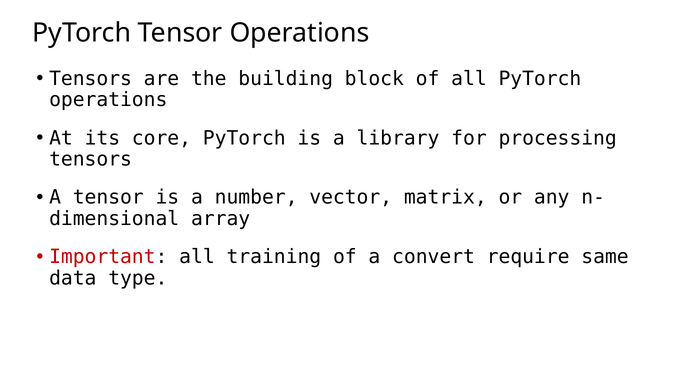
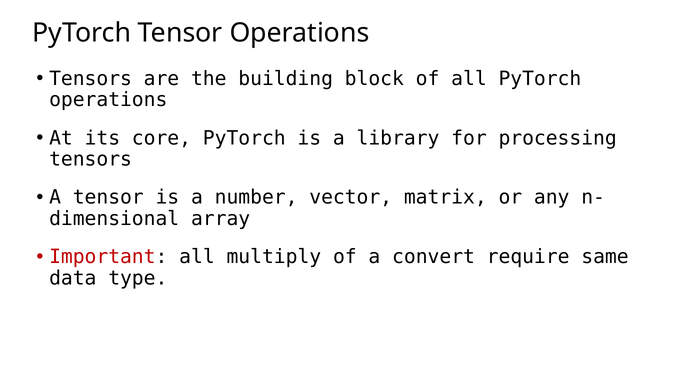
training: training -> multiply (274, 257)
